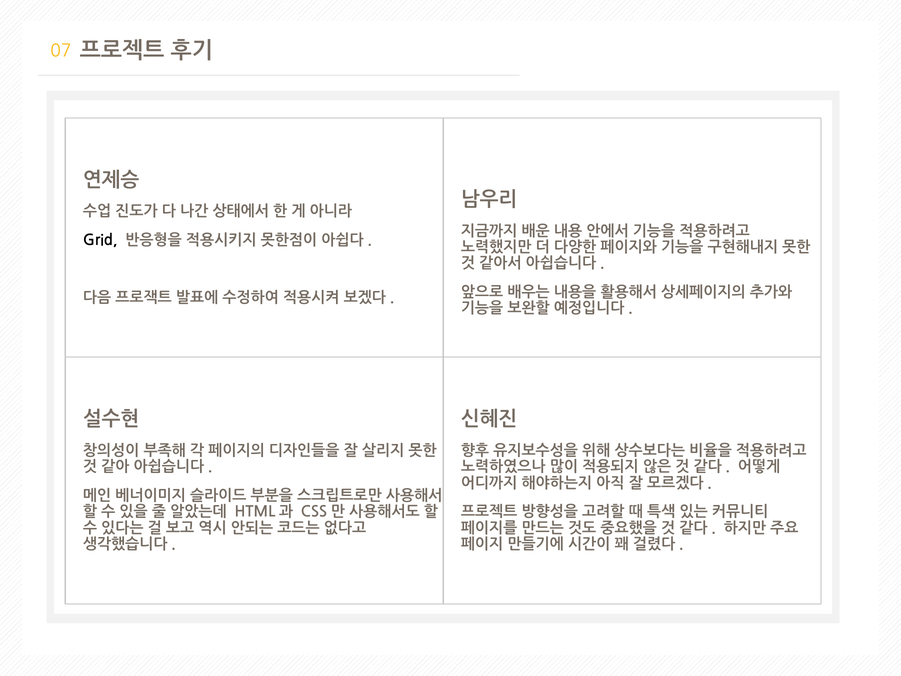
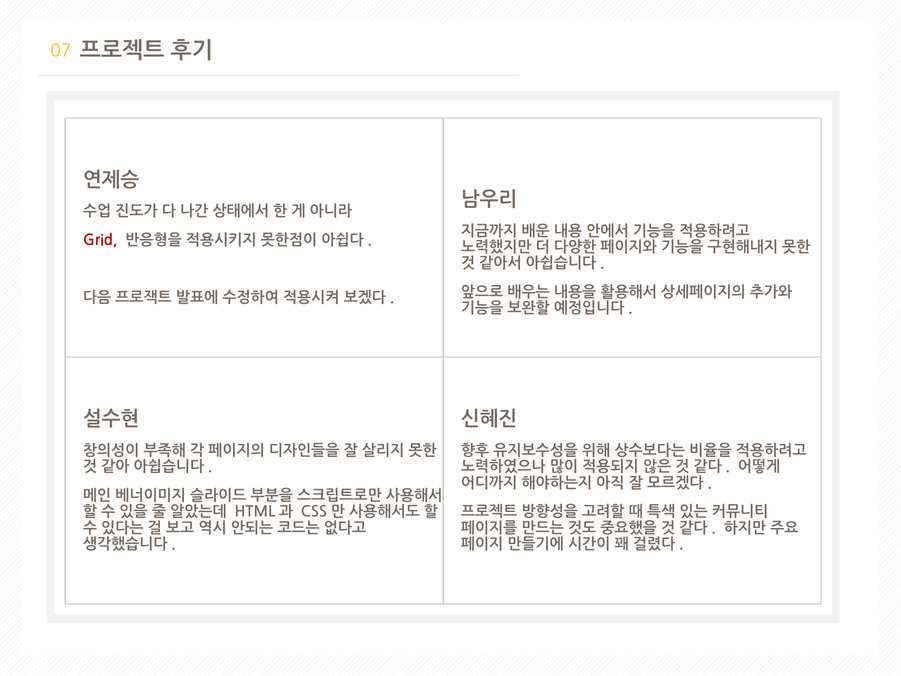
Grid colour: black -> red (100, 240)
